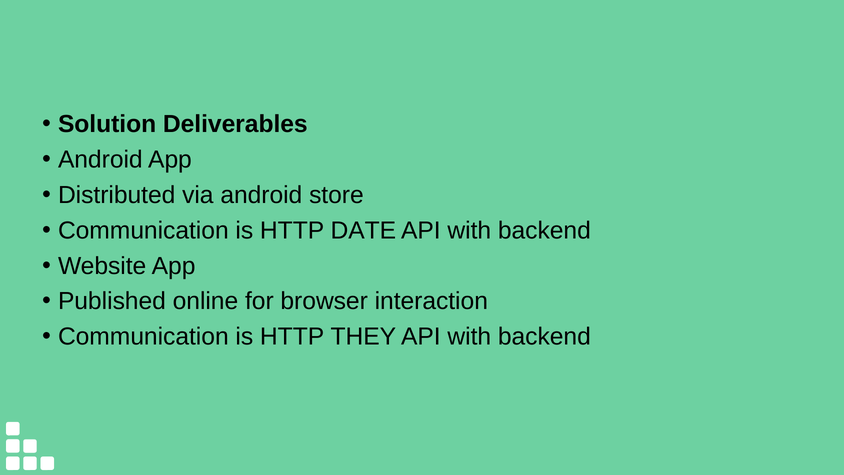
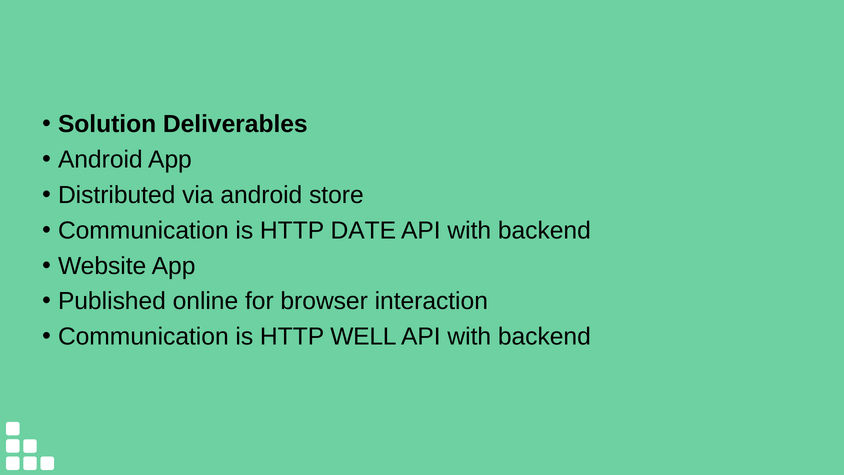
THEY: THEY -> WELL (363, 337)
